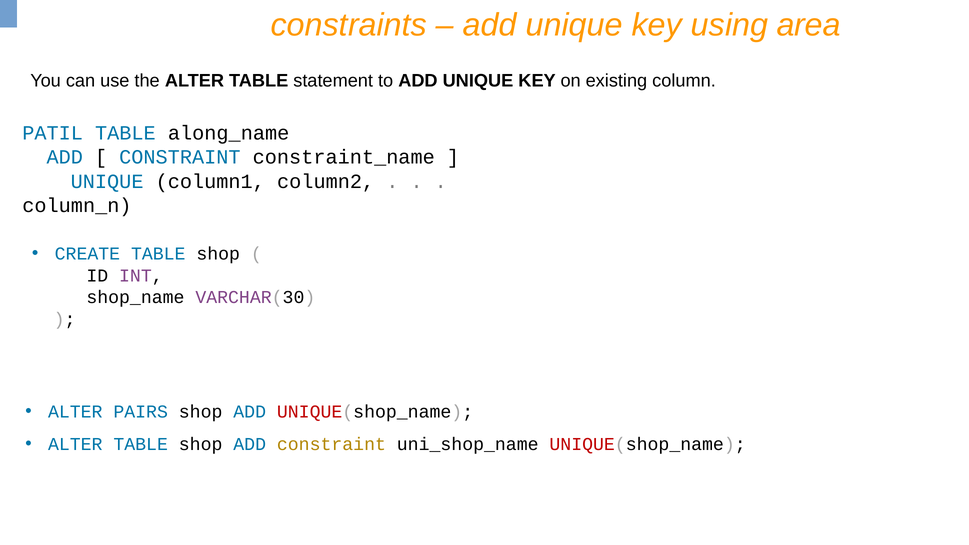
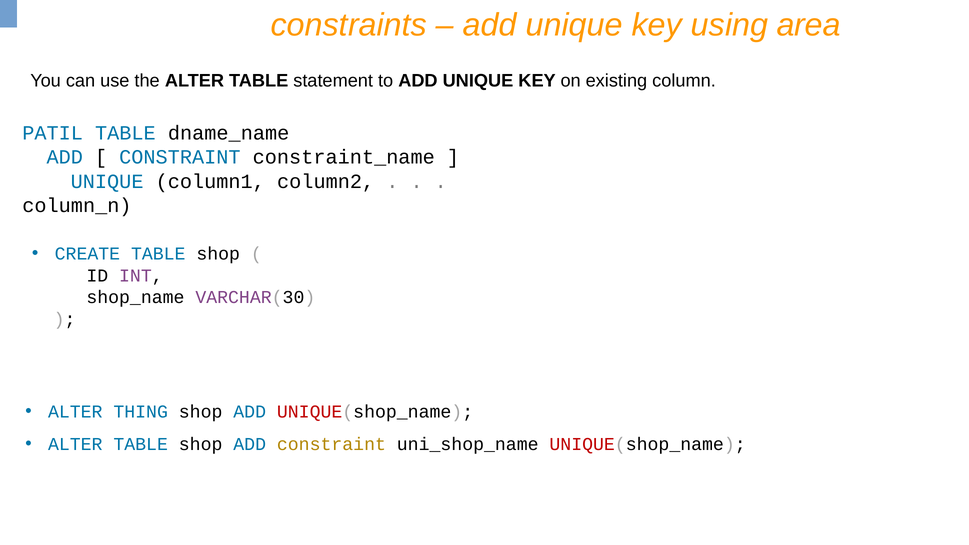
along_name: along_name -> dname_name (229, 133)
PAIRS: PAIRS -> THING (141, 412)
